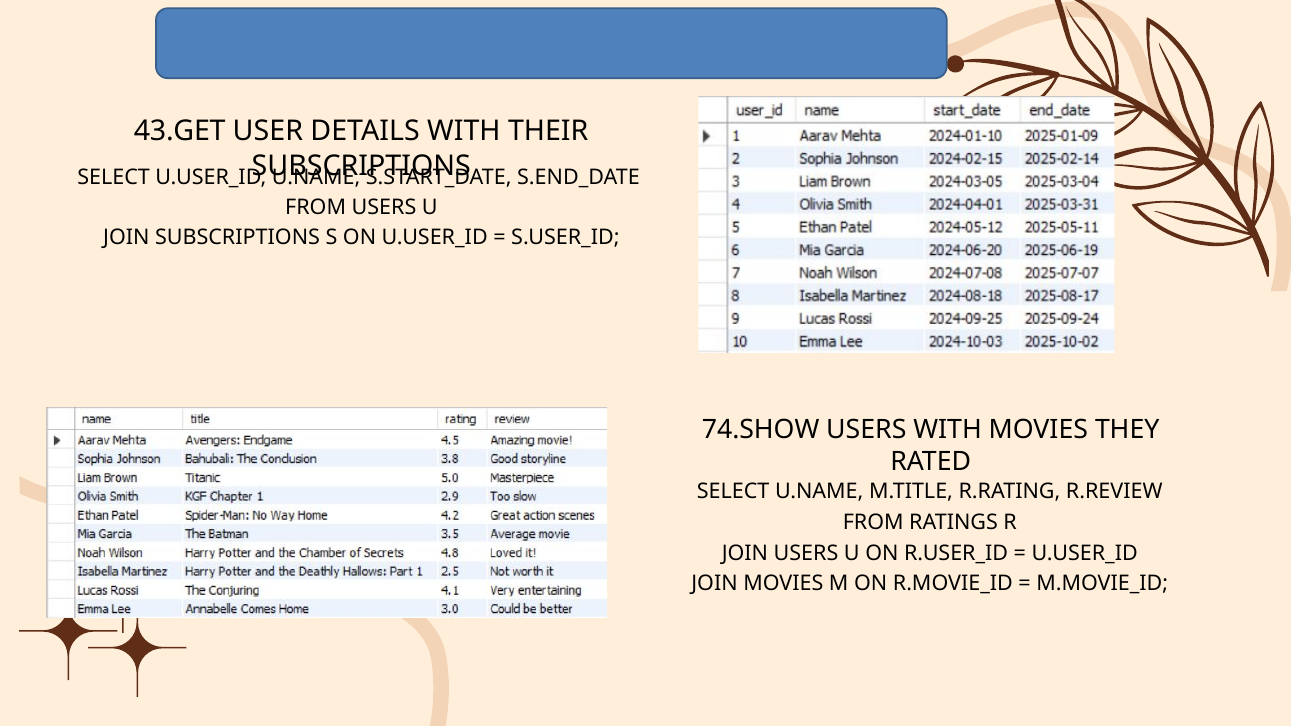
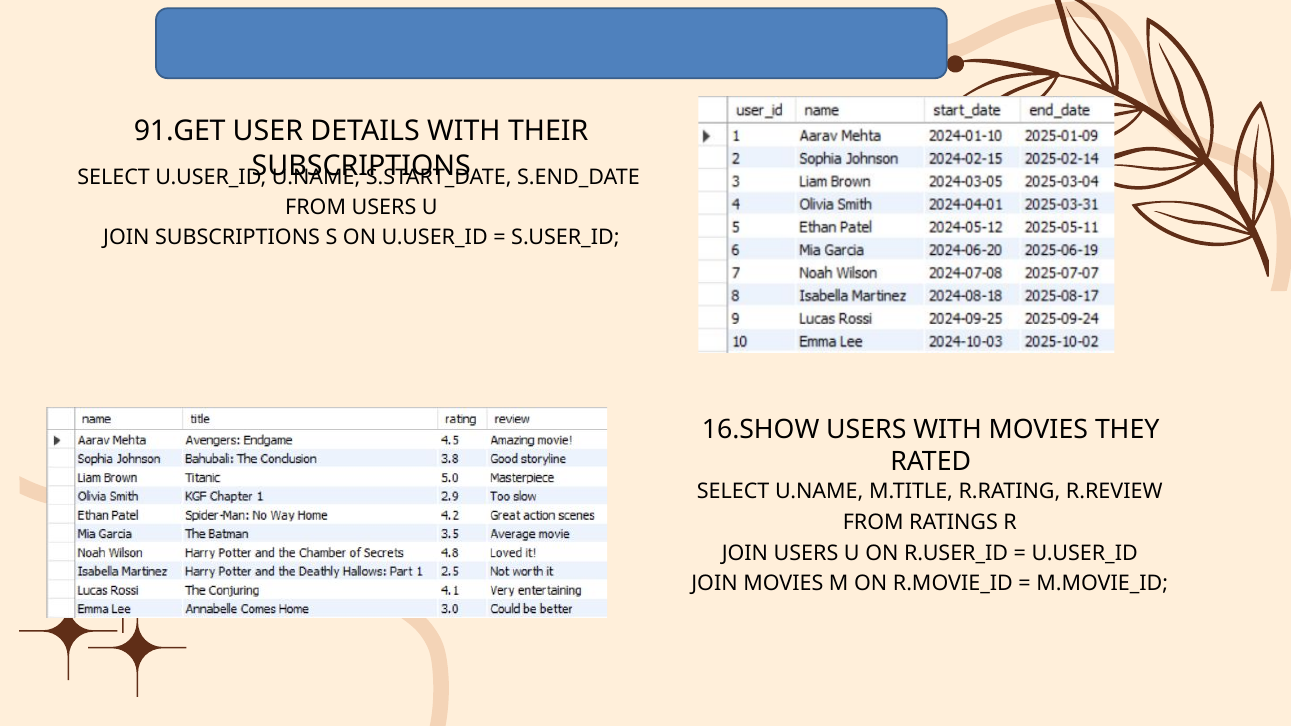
43.GET: 43.GET -> 91.GET (180, 131)
74.SHOW: 74.SHOW -> 16.SHOW (761, 430)
